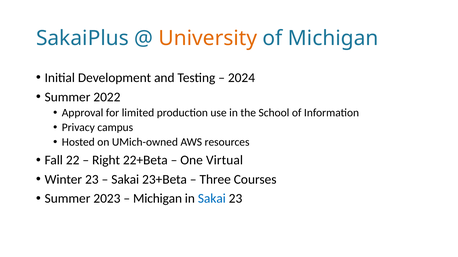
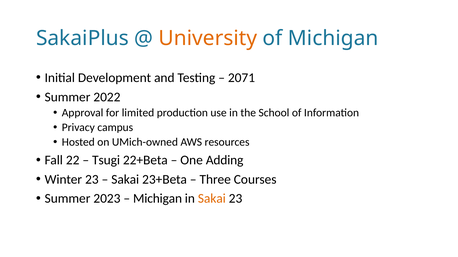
2024: 2024 -> 2071 (241, 78)
Right: Right -> Tsugi (106, 161)
Virtual: Virtual -> Adding (225, 161)
Sakai colour: blue -> orange (212, 199)
